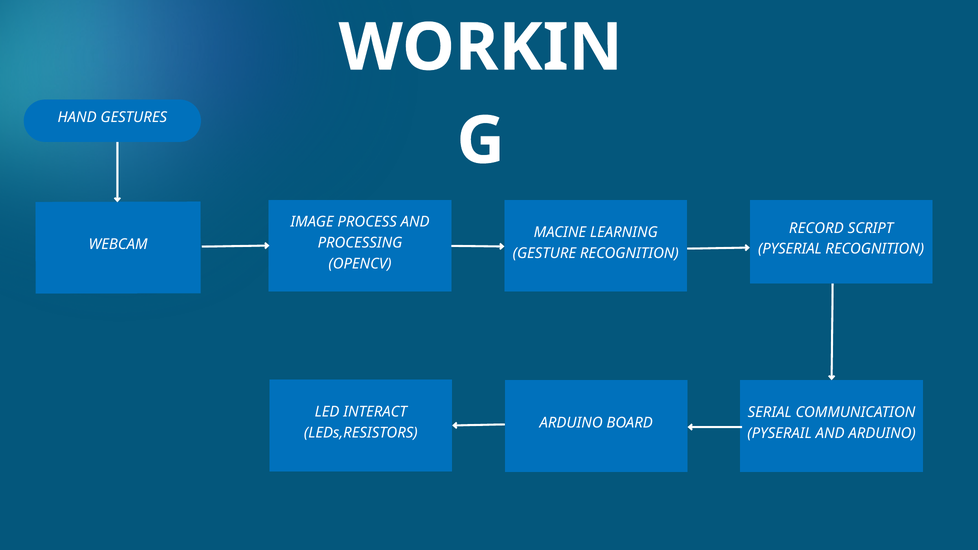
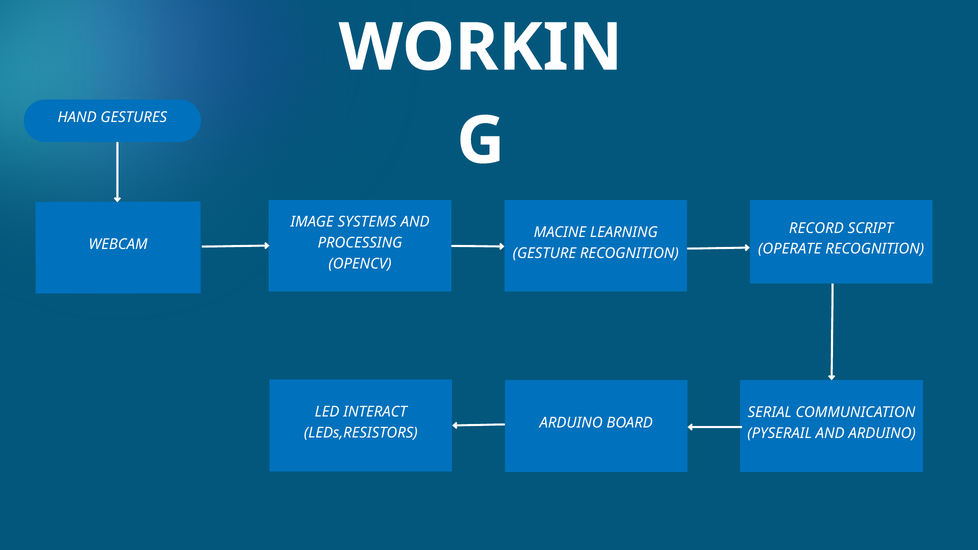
PROCESS: PROCESS -> SYSTEMS (367, 222)
PYSERIAL: PYSERIAL -> OPERATE (790, 249)
